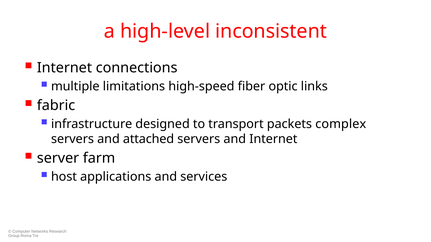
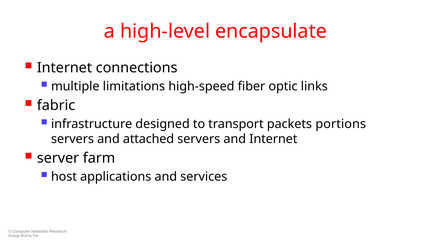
inconsistent: inconsistent -> encapsulate (271, 31)
complex: complex -> portions (341, 124)
